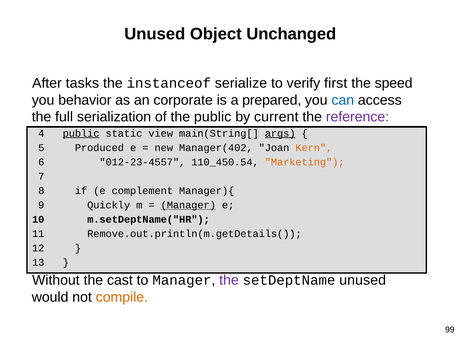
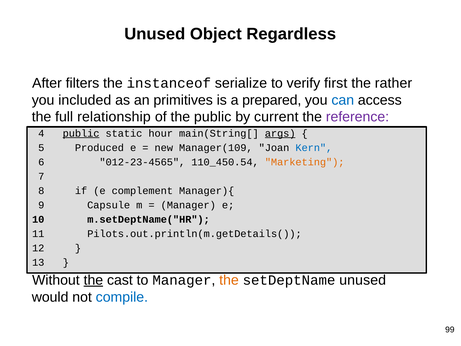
Unchanged: Unchanged -> Regardless (291, 34)
tasks: tasks -> filters (82, 83)
speed: speed -> rather (393, 83)
behavior: behavior -> included (85, 100)
corporate: corporate -> primitives (183, 100)
serialization: serialization -> relationship (114, 117)
view: view -> hour (161, 133)
Manager(402: Manager(402 -> Manager(109 (216, 148)
Kern colour: orange -> blue (314, 148)
012-23-4557: 012-23-4557 -> 012-23-4565 (142, 162)
Quickly: Quickly -> Capsule (109, 205)
Manager underline: present -> none (188, 205)
Remove.out.println(m.getDetails(: Remove.out.println(m.getDetails( -> Pilots.out.println(m.getDetails( (194, 234)
the underline: none -> present (93, 280)
the colour: purple -> orange (229, 280)
compile colour: orange -> blue (122, 297)
